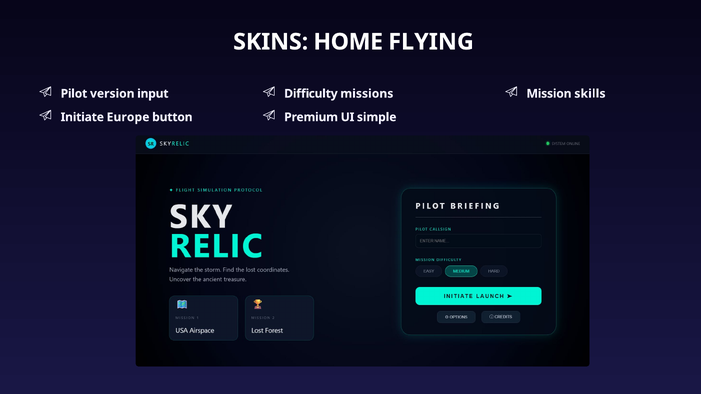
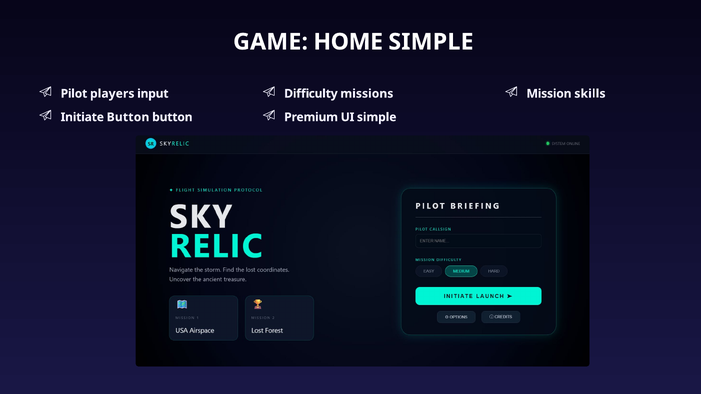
SKINS: SKINS -> GAME (271, 42)
HOME FLYING: FLYING -> SIMPLE (431, 42)
version: version -> players (112, 94)
Initiate Europe: Europe -> Button (128, 117)
